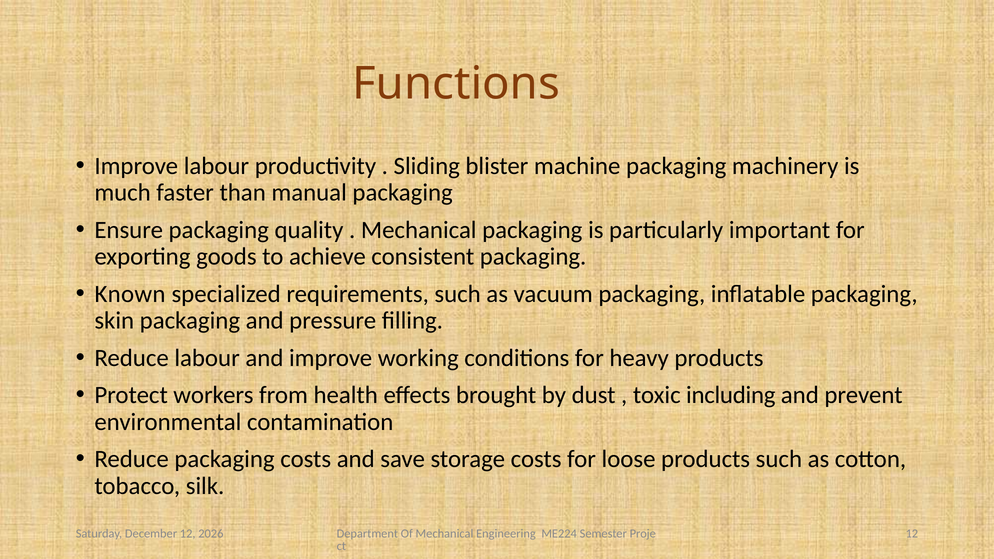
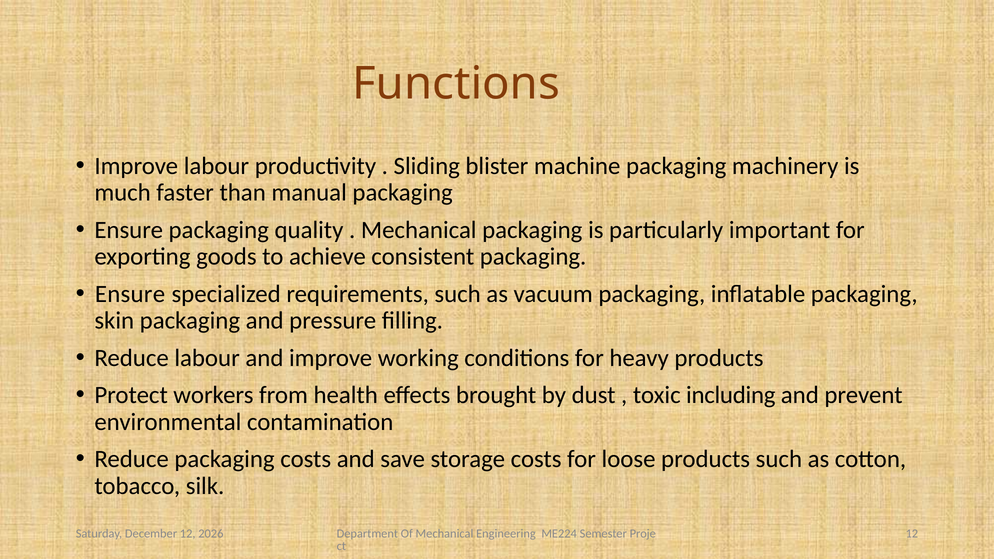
Known: Known -> Ensure (130, 294)
